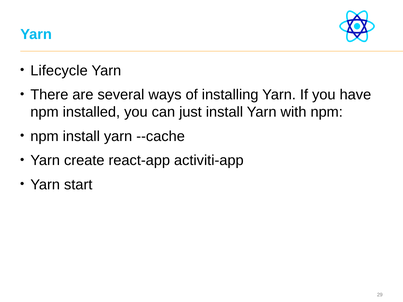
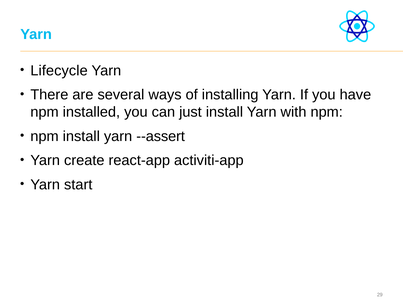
--cache: --cache -> --assert (161, 136)
